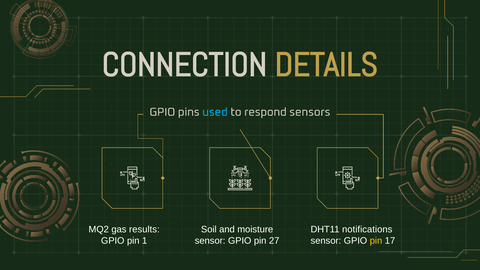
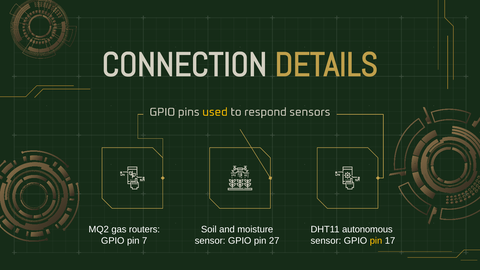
used colour: light blue -> yellow (215, 112)
results: results -> routers (144, 230)
notifications: notifications -> autonomous (367, 230)
1: 1 -> 7 (145, 241)
